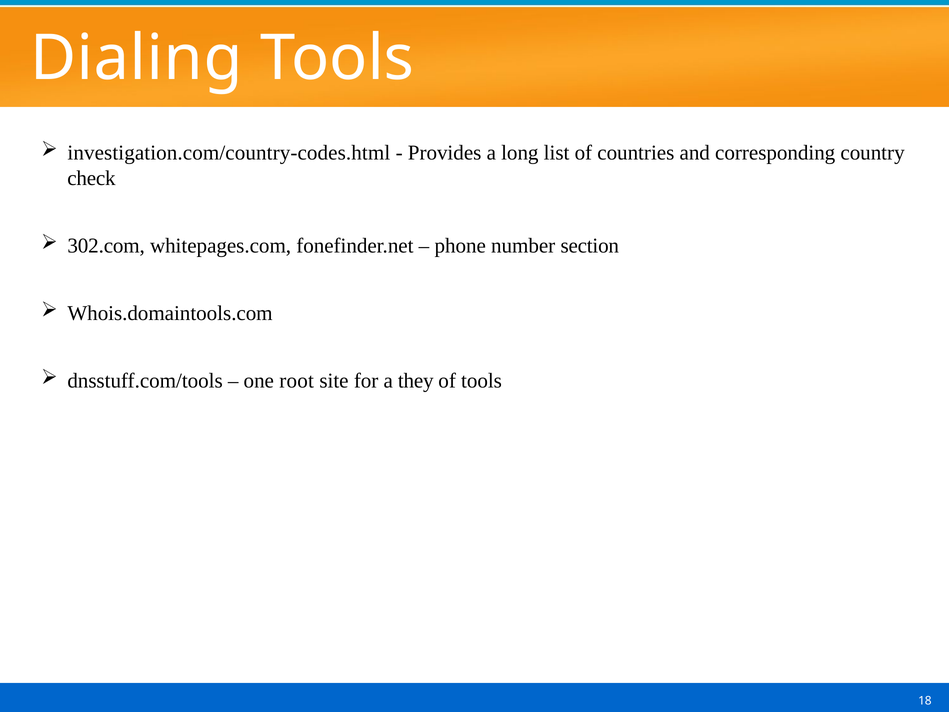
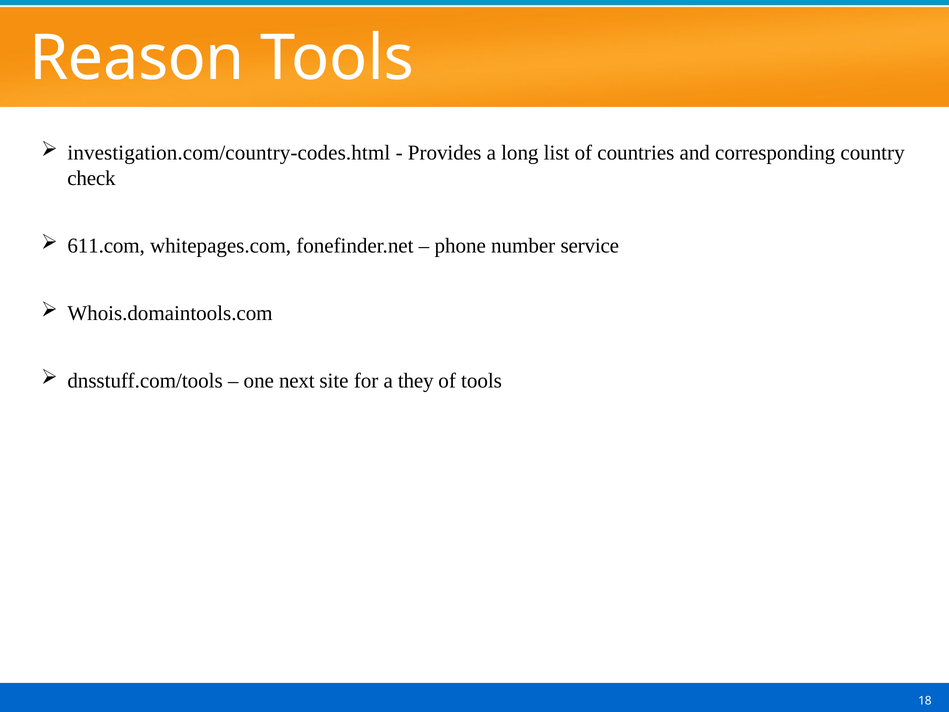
Dialing: Dialing -> Reason (137, 58)
302.com: 302.com -> 611.com (106, 246)
section: section -> service (590, 246)
root: root -> next (297, 381)
